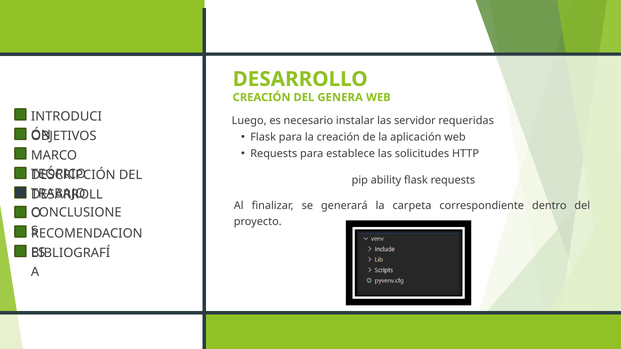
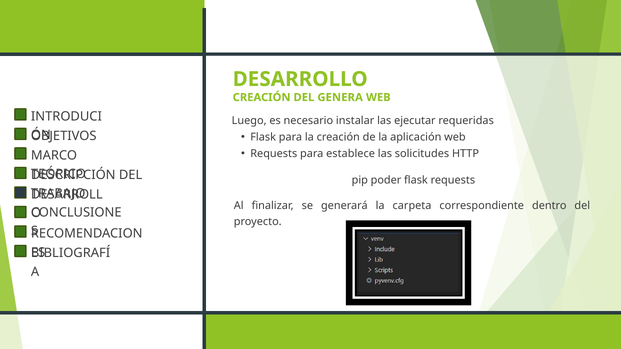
servidor: servidor -> ejecutar (415, 121)
ability: ability -> poder (386, 180)
